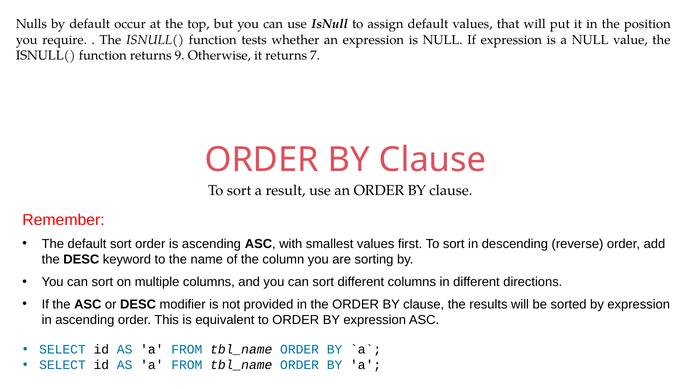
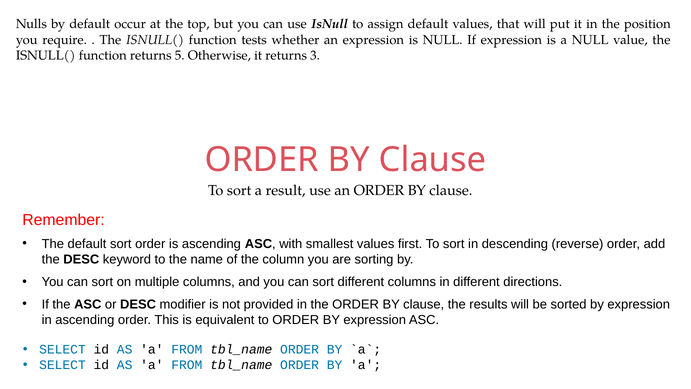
9: 9 -> 5 (180, 55)
7: 7 -> 3 (315, 55)
